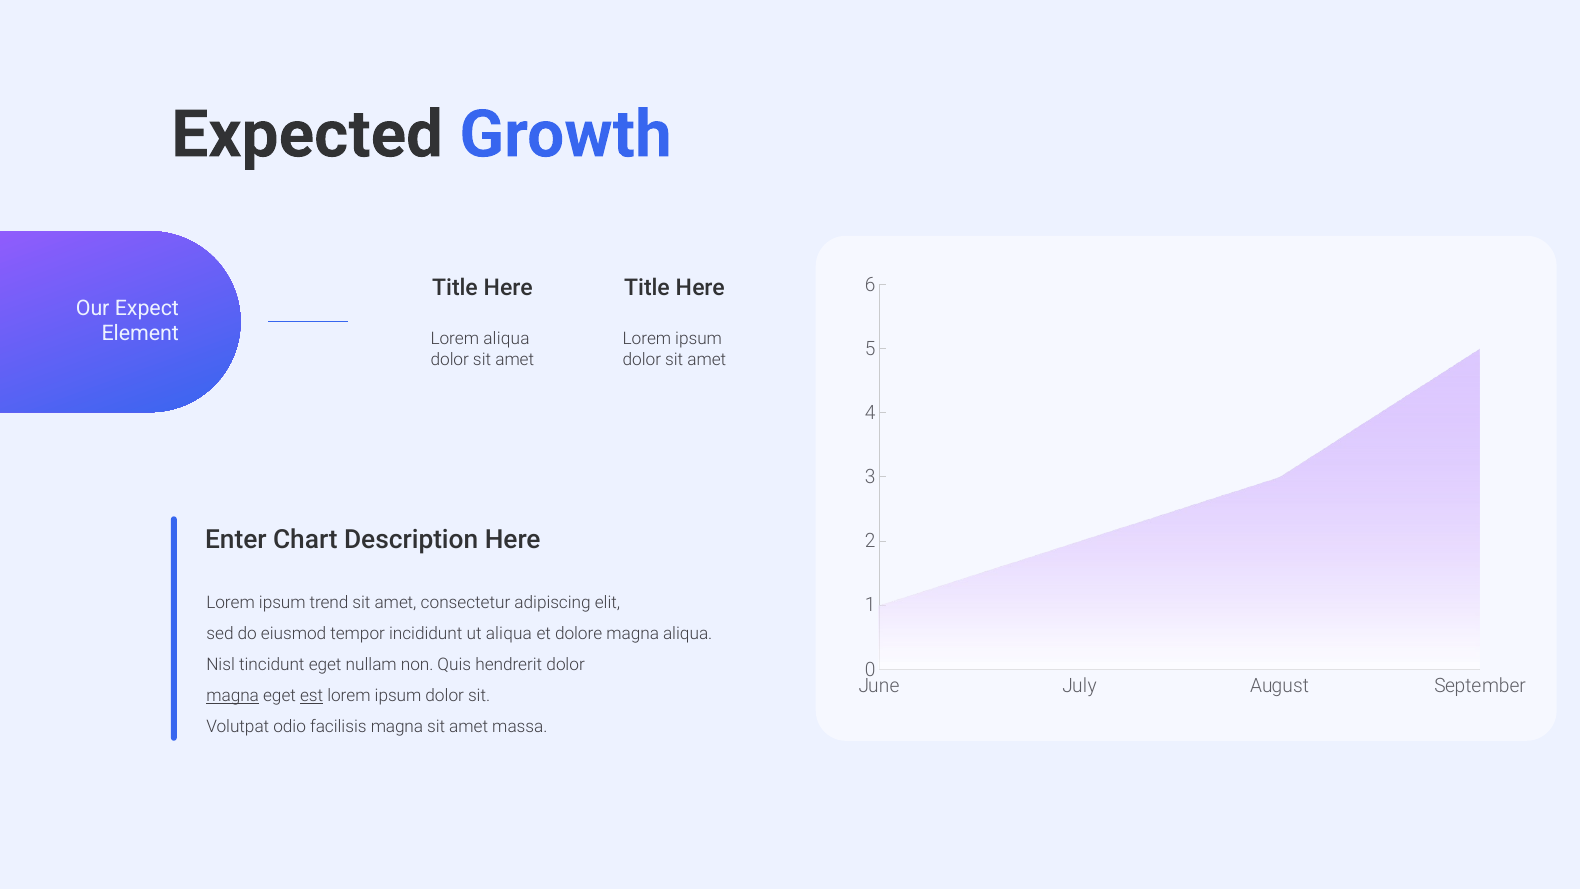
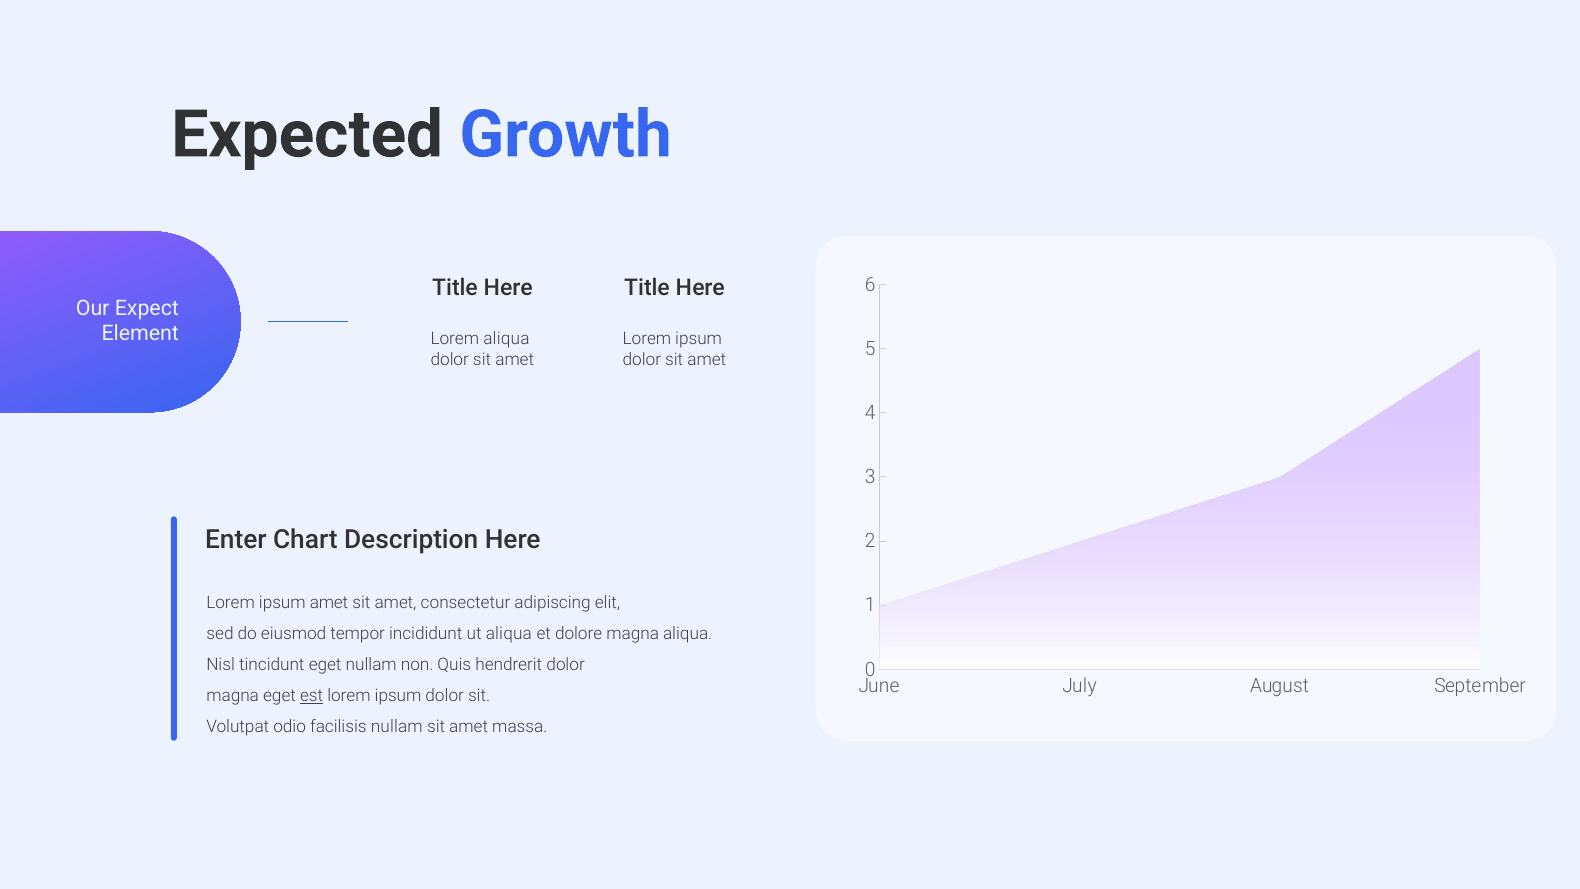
ipsum trend: trend -> amet (329, 603)
magna underline: present -> none (233, 696)
facilisis magna: magna -> nullam (397, 727)
